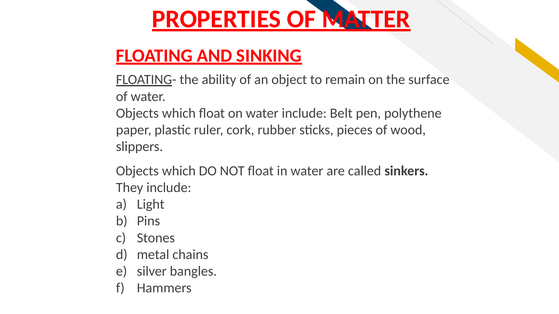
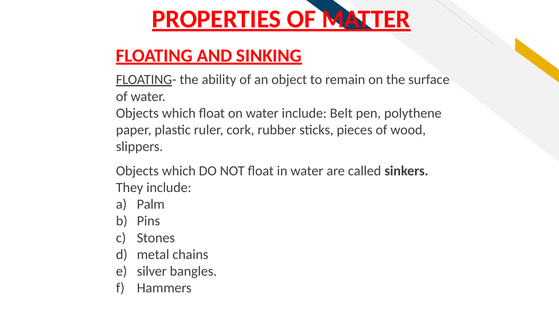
Light: Light -> Palm (151, 205)
